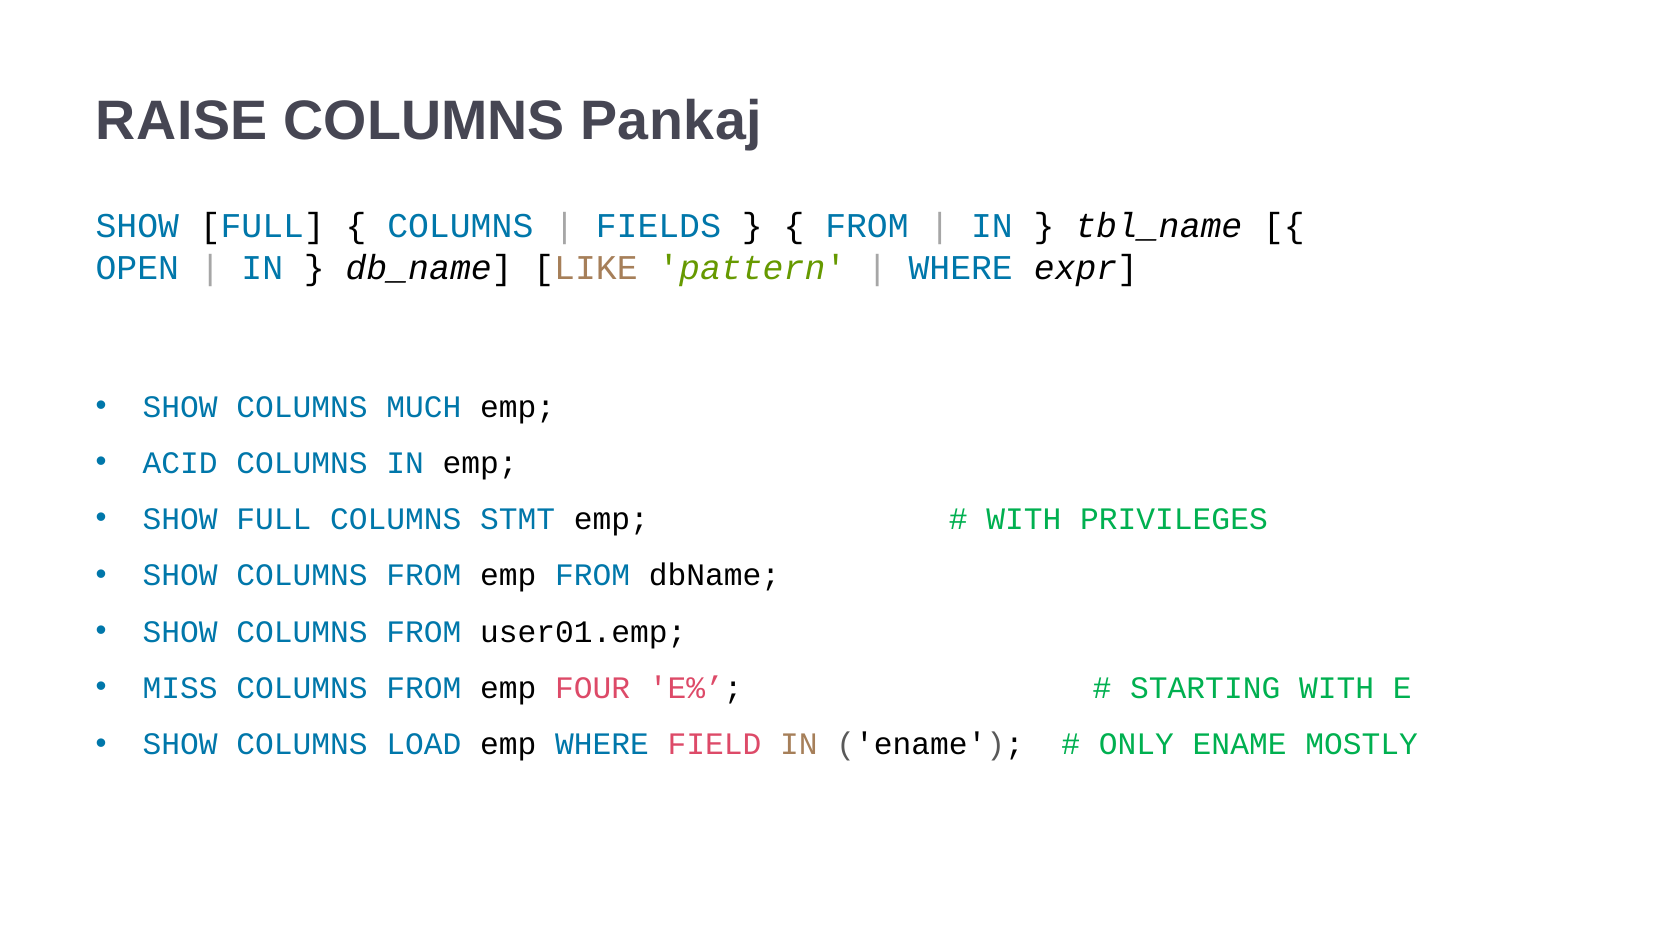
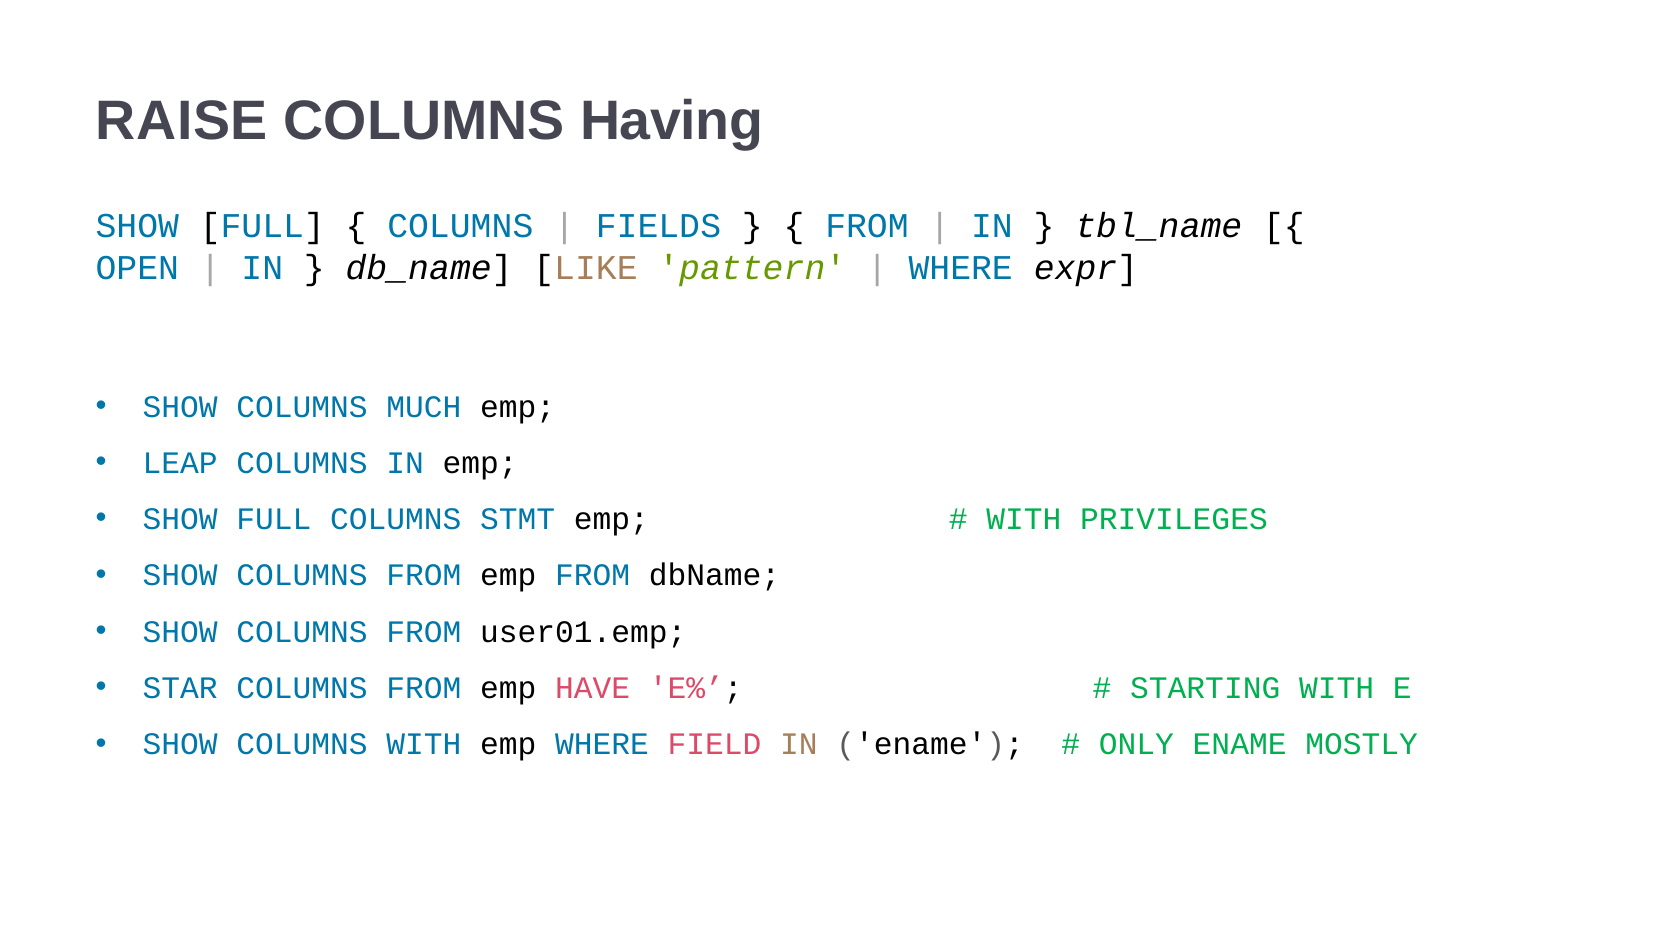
Pankaj: Pankaj -> Having (672, 121)
ACID: ACID -> LEAP (180, 463)
MISS: MISS -> STAR (180, 688)
FOUR: FOUR -> HAVE (593, 688)
COLUMNS LOAD: LOAD -> WITH (424, 744)
